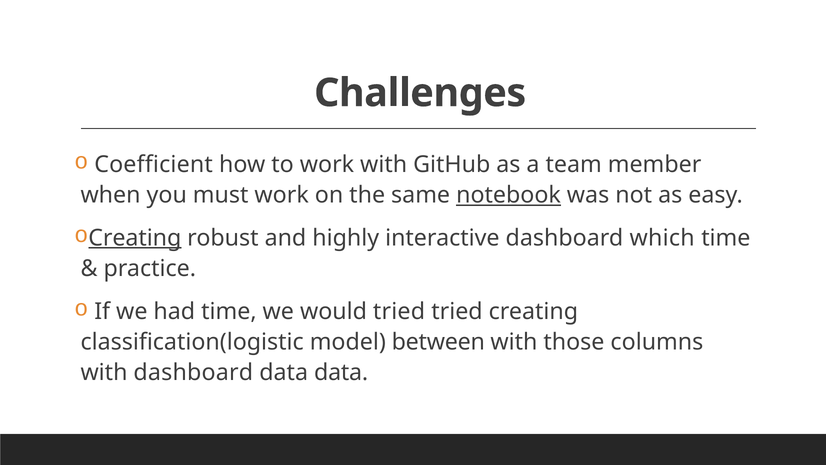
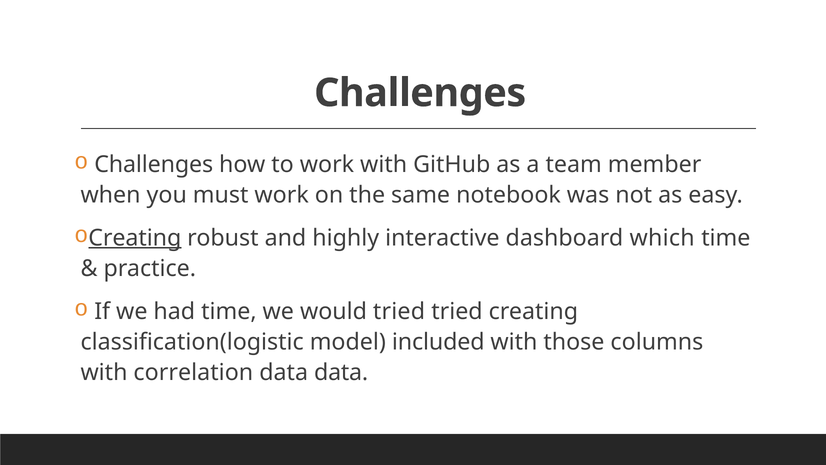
Coefficient: Coefficient -> Challenges (154, 164)
notebook underline: present -> none (509, 195)
between: between -> included (438, 342)
with dashboard: dashboard -> correlation (193, 372)
